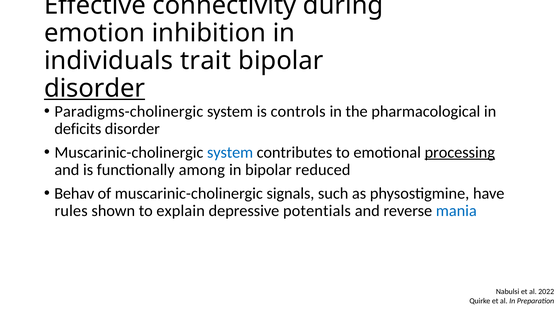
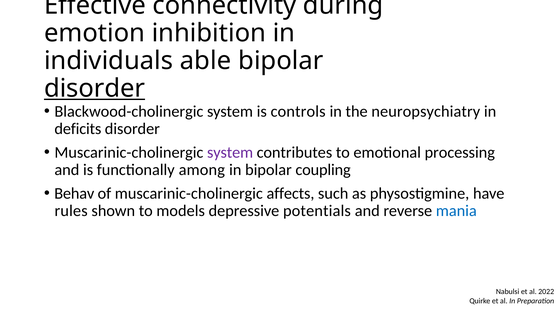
trait: trait -> able (206, 61)
Paradigms-cholinergic: Paradigms-cholinergic -> Blackwood-cholinergic (129, 111)
pharmacological: pharmacological -> neuropsychiatry (426, 111)
system colour: blue -> purple (230, 153)
processing underline: present -> none (460, 153)
reduced: reduced -> coupling (323, 170)
signals: signals -> affects (290, 194)
explain: explain -> models (181, 211)
